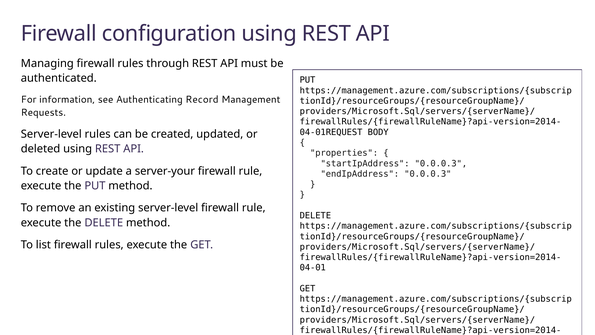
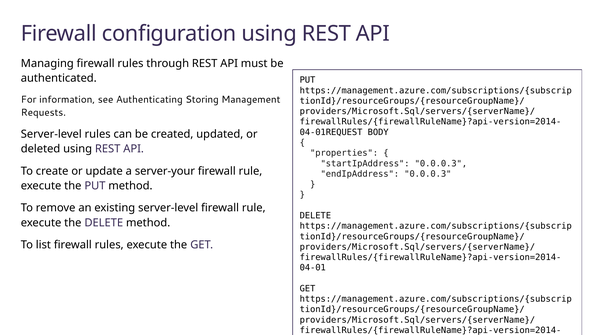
Record: Record -> Storing (202, 99)
